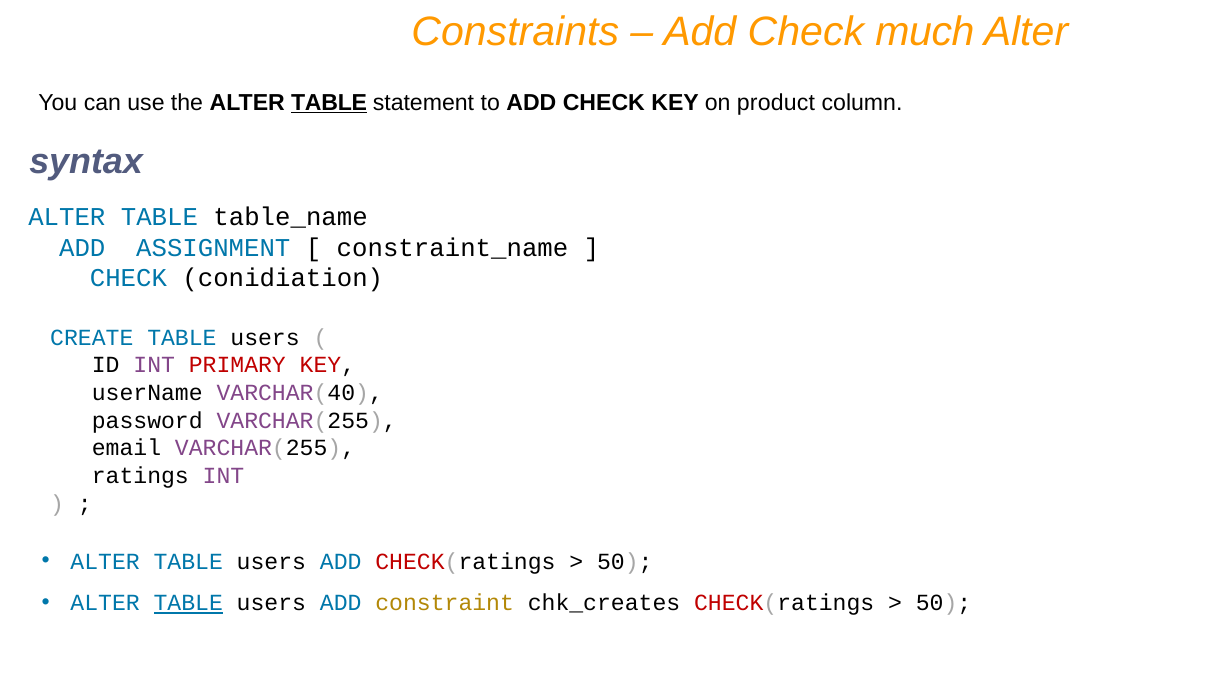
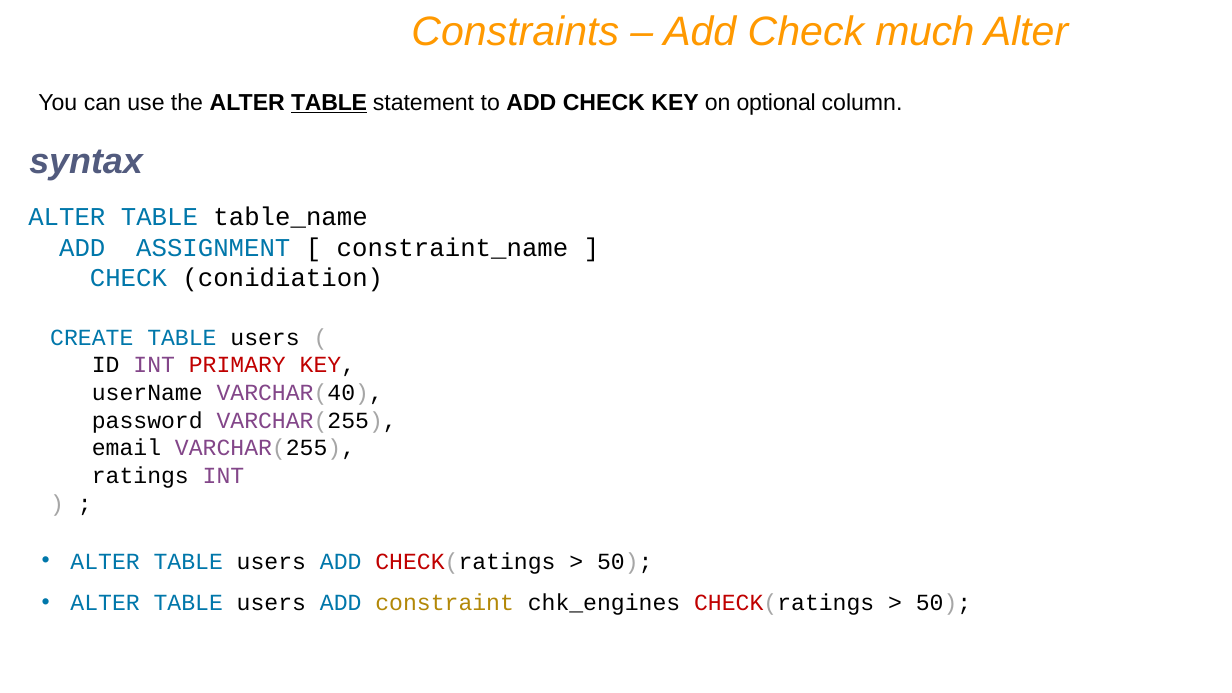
product: product -> optional (776, 103)
TABLE underline: present -> none (188, 603)
chk_creates: chk_creates -> chk_engines (604, 603)
